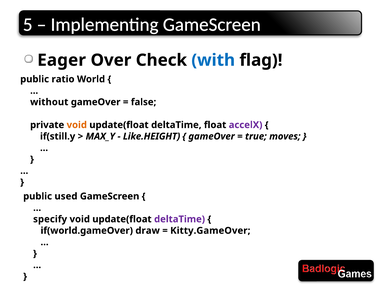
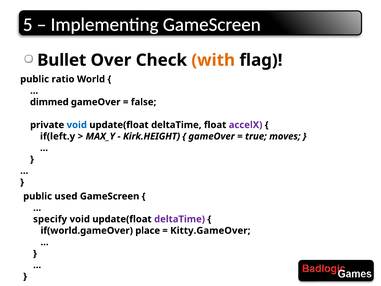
Eager: Eager -> Bullet (62, 60)
with colour: blue -> orange (213, 60)
without: without -> dimmed (49, 102)
void colour: orange -> blue (77, 125)
if(still.y: if(still.y -> if(left.y (58, 136)
Like.HEIGHT: Like.HEIGHT -> Kirk.HEIGHT (152, 136)
draw: draw -> place (148, 230)
